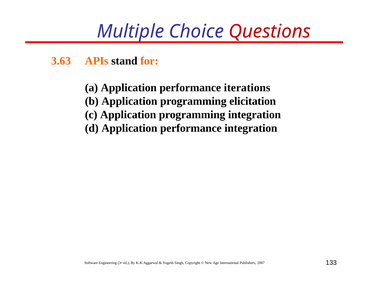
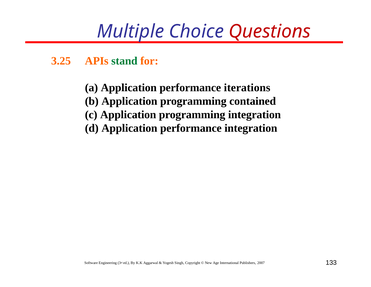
3.63: 3.63 -> 3.25 (61, 61)
stand colour: black -> green (124, 61)
elicitation: elicitation -> contained (253, 101)
